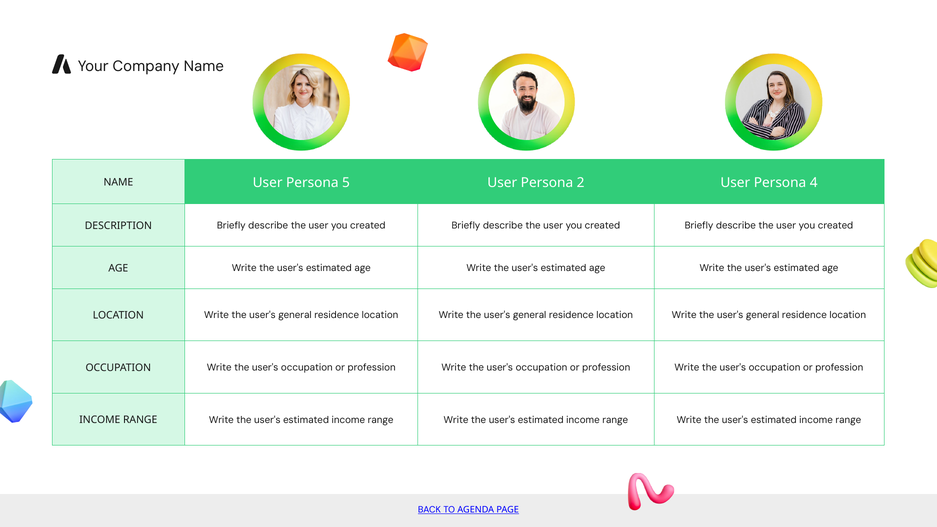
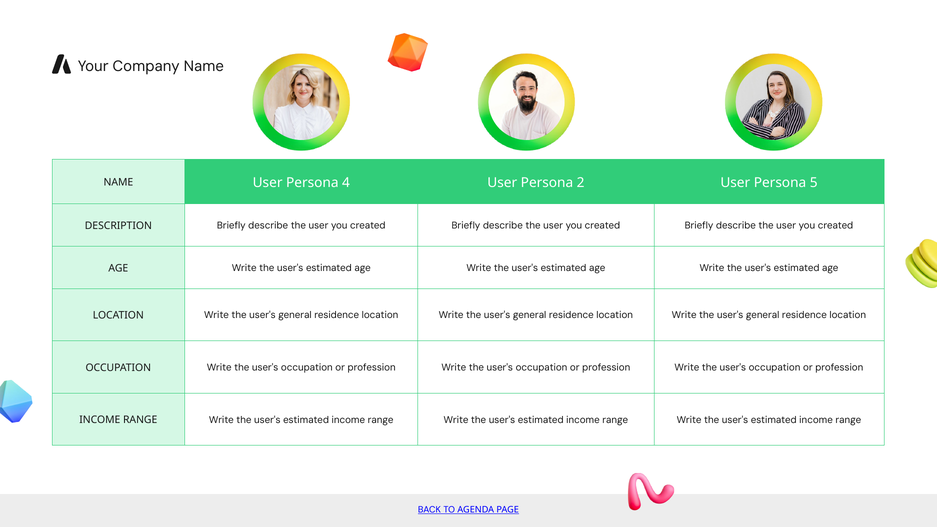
5: 5 -> 4 (346, 183)
4: 4 -> 5 (814, 183)
